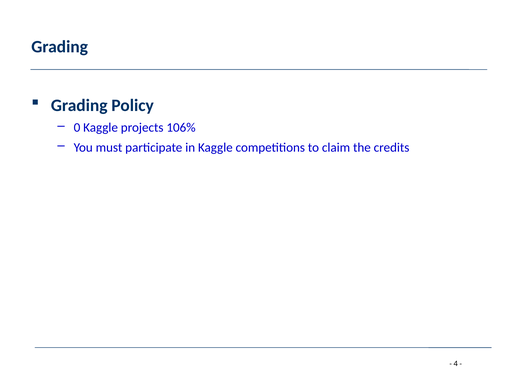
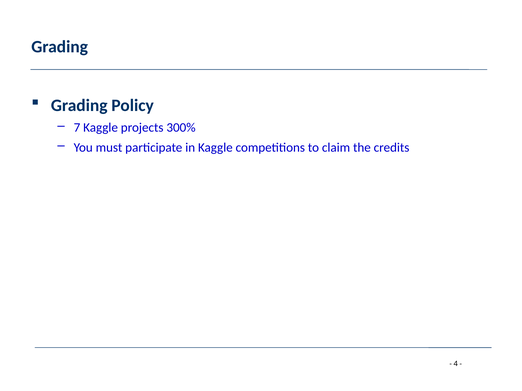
0: 0 -> 7 (77, 128)
106%: 106% -> 300% (181, 128)
